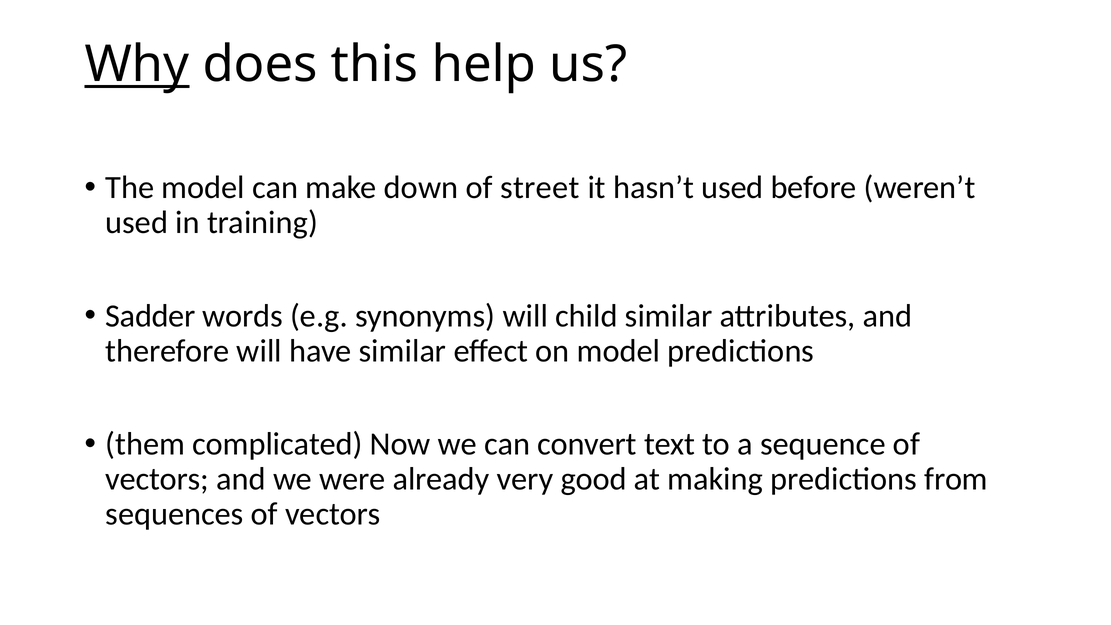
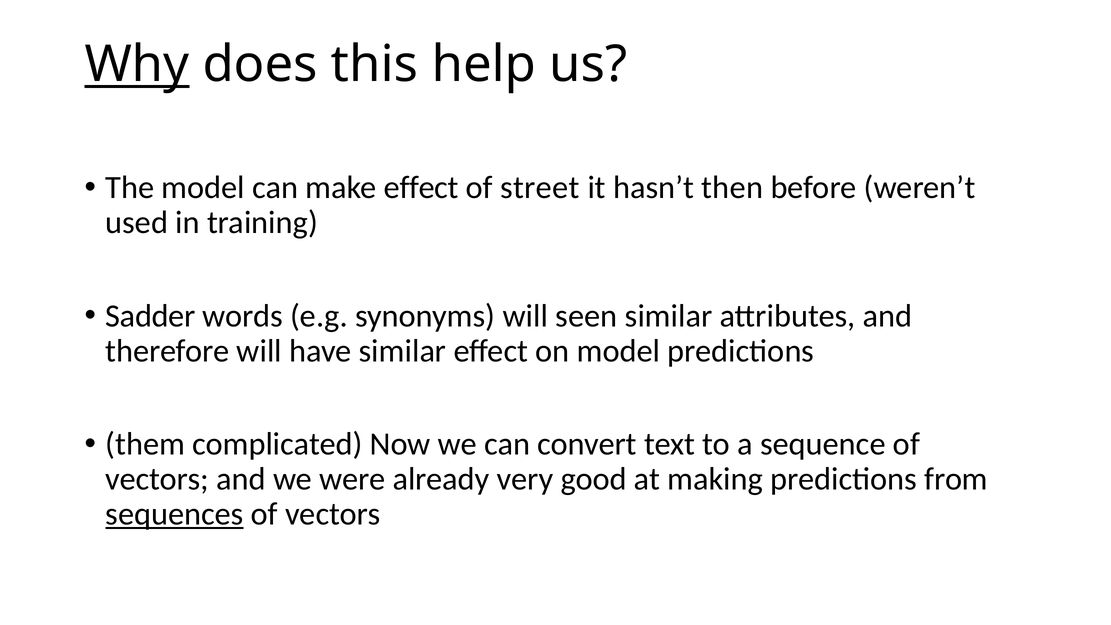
make down: down -> effect (421, 188)
hasn’t used: used -> then (732, 188)
child: child -> seen (586, 316)
sequences underline: none -> present (174, 514)
